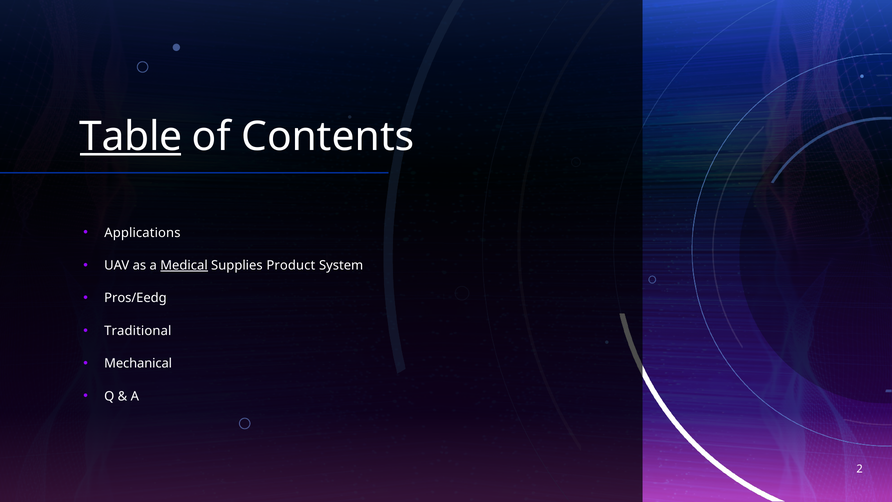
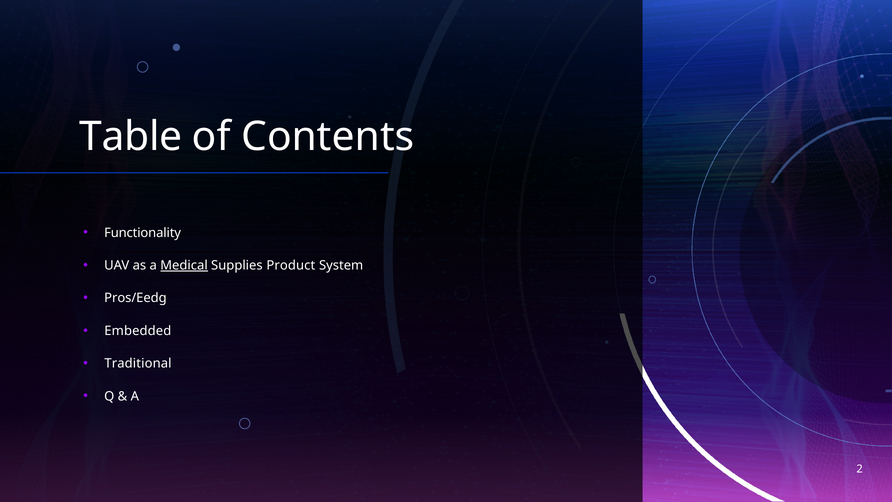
Table underline: present -> none (131, 137)
Applications: Applications -> Functionality (143, 233)
Traditional: Traditional -> Embedded (138, 331)
Mechanical: Mechanical -> Traditional (138, 363)
